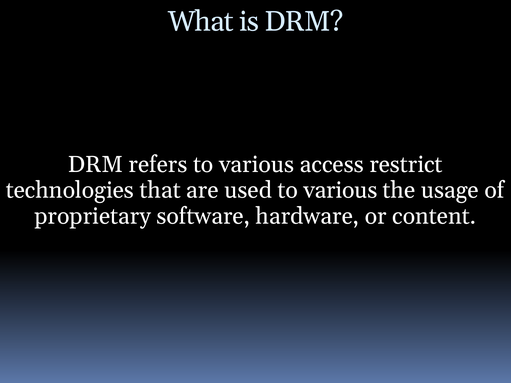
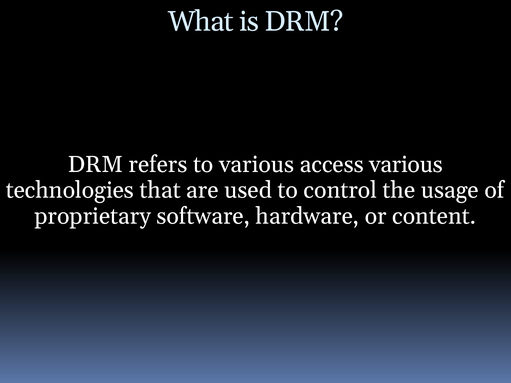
access restrict: restrict -> various (406, 165)
used to various: various -> control (340, 190)
